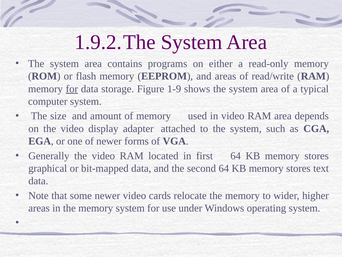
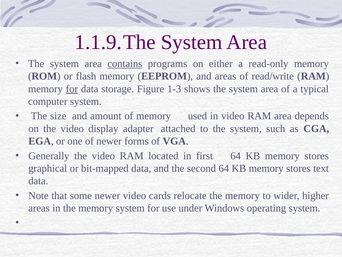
1.9.2: 1.9.2 -> 1.1.9 (98, 42)
contains underline: none -> present (125, 64)
1-9: 1-9 -> 1-3 (174, 89)
